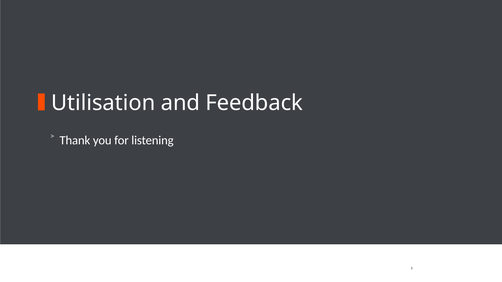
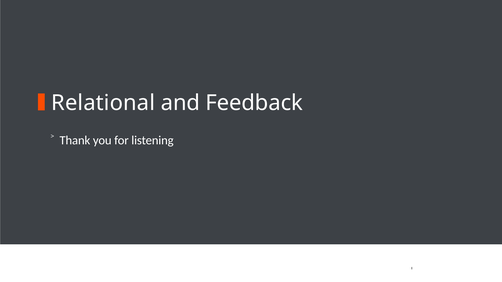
Utilisation: Utilisation -> Relational (103, 103)
